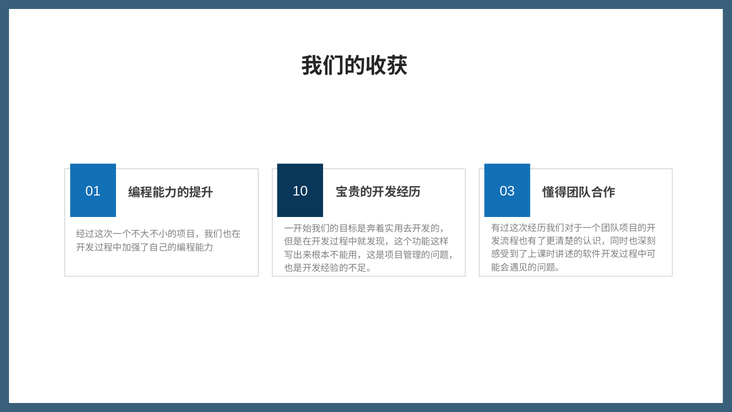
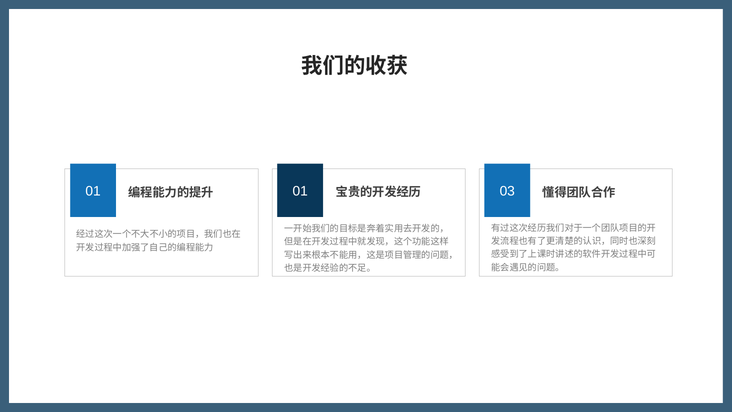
10: 10 -> 01 (300, 191)
